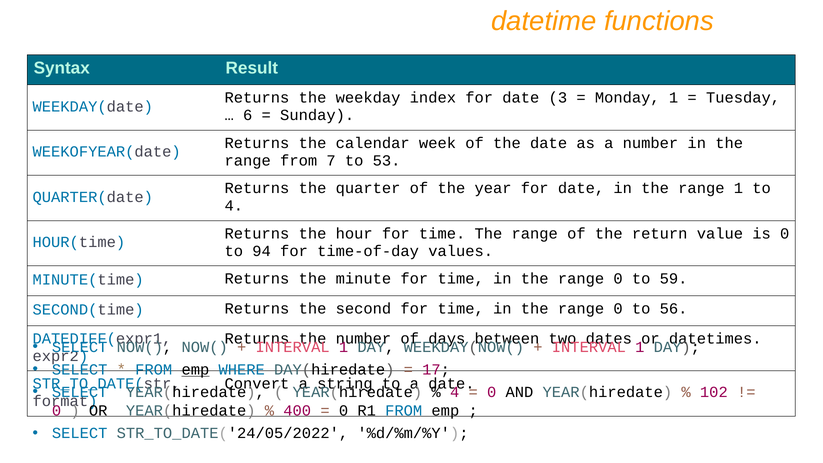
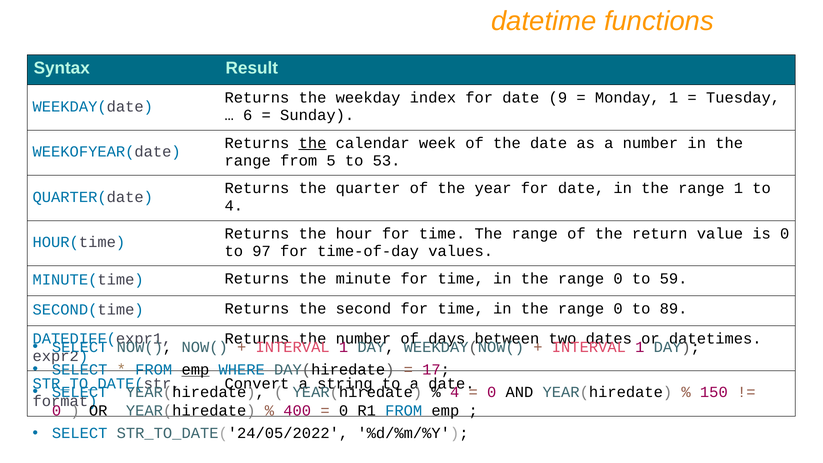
3: 3 -> 9 (558, 98)
the underline: none -> present (313, 143)
7: 7 -> 5 (331, 160)
94: 94 -> 97 (262, 251)
56: 56 -> 89 (674, 309)
102: 102 -> 150 (714, 392)
